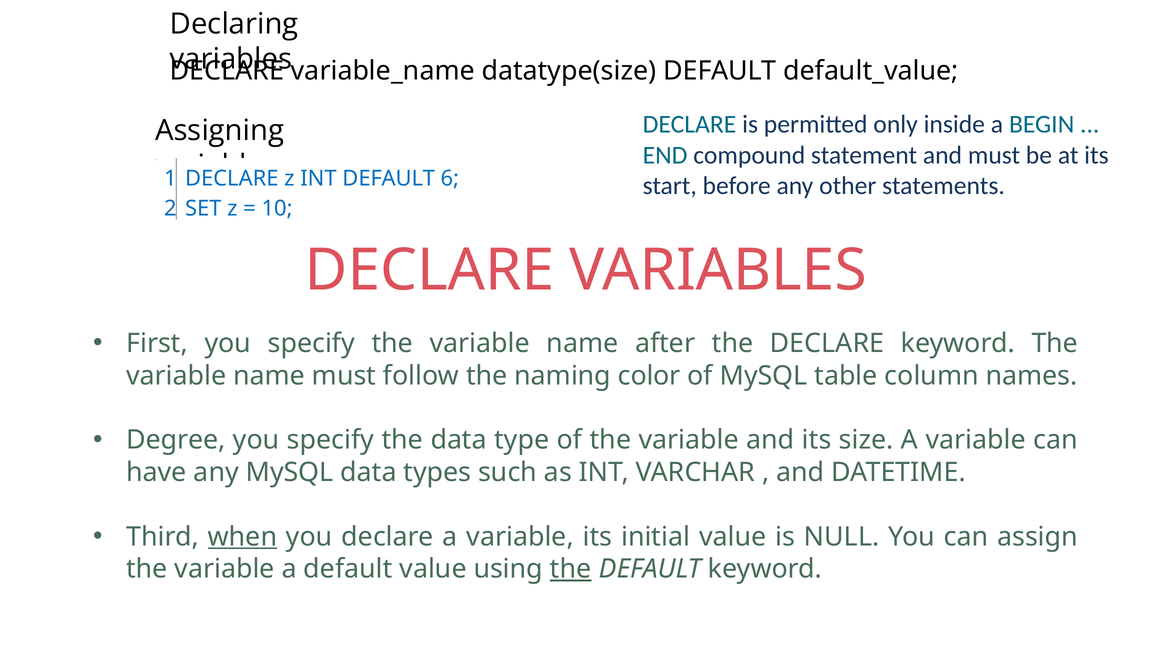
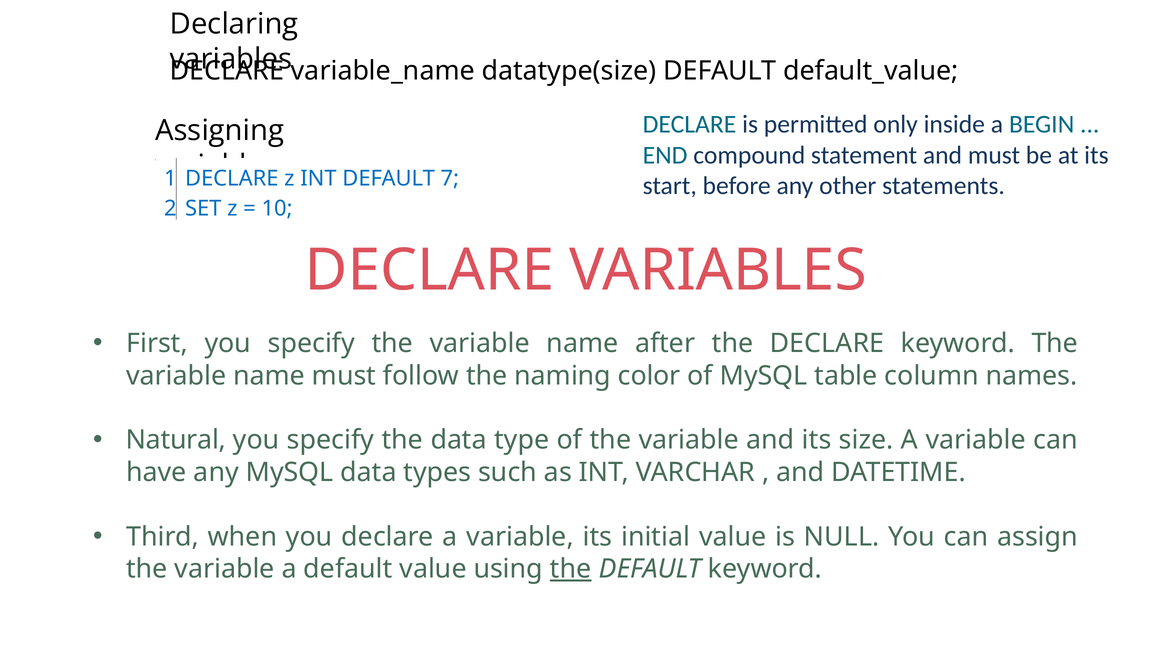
6: 6 -> 7 (450, 179)
Degree: Degree -> Natural (176, 440)
when underline: present -> none (242, 537)
